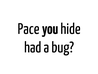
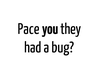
hide: hide -> they (71, 29)
